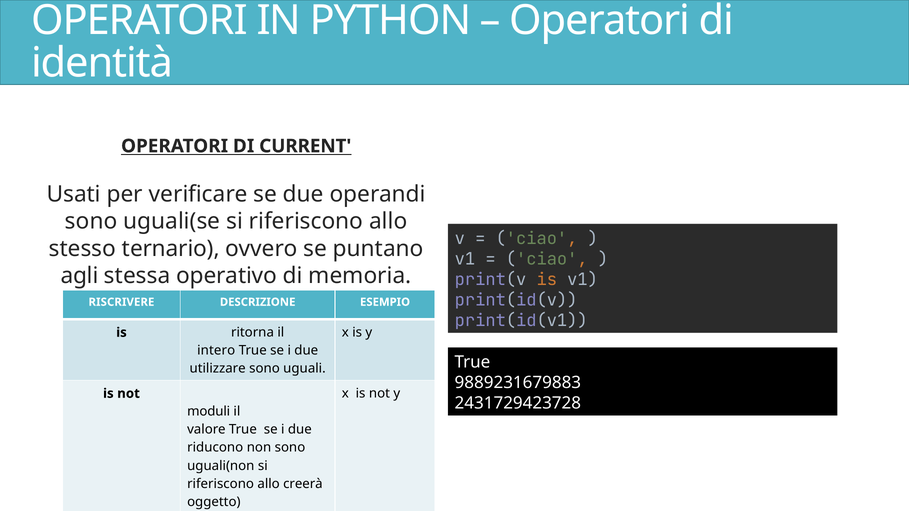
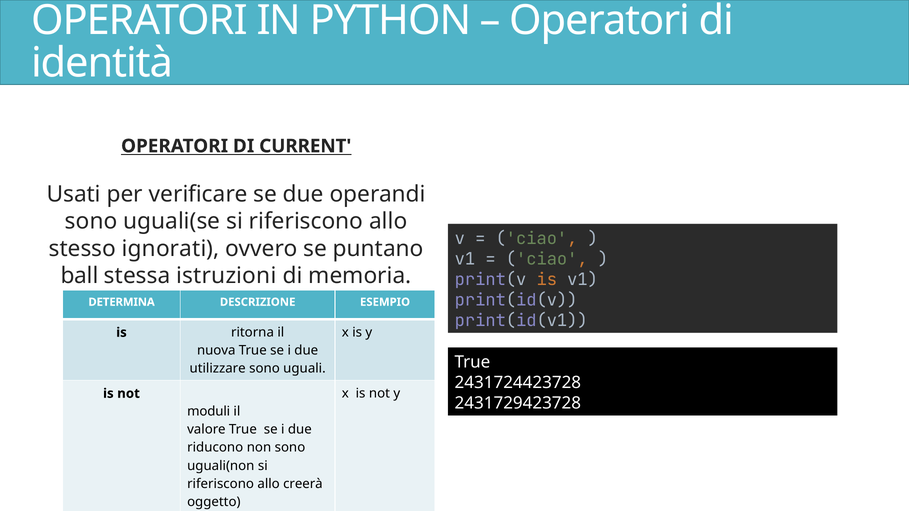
ternario: ternario -> ignorati (171, 249)
agli: agli -> ball (80, 276)
operativo: operativo -> istruzioni (226, 276)
RISCRIVERE: RISCRIVERE -> DETERMINA (122, 302)
intero: intero -> nuova (216, 351)
9889231679883: 9889231679883 -> 2431724423728 (518, 383)
